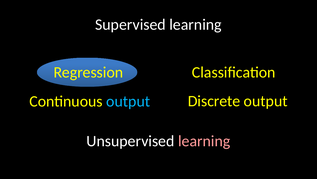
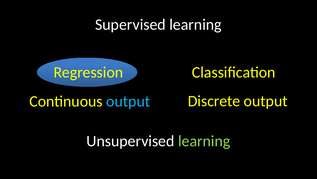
learning colour: pink -> light green (204, 141)
